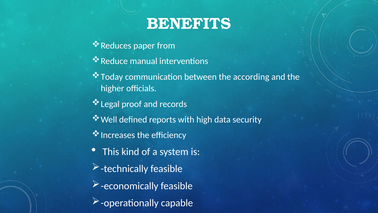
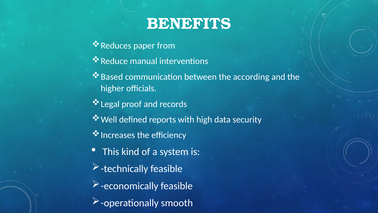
Today: Today -> Based (112, 77)
capable: capable -> smooth (177, 203)
